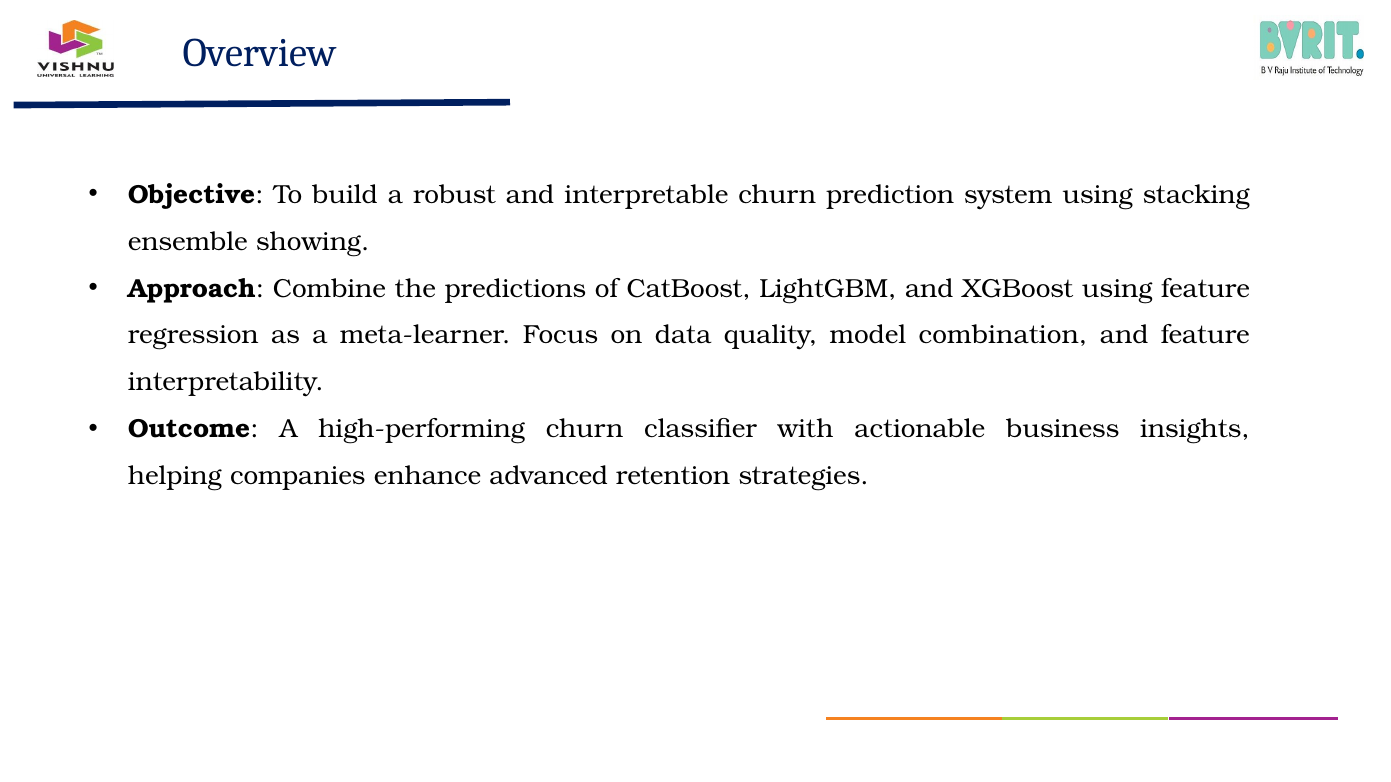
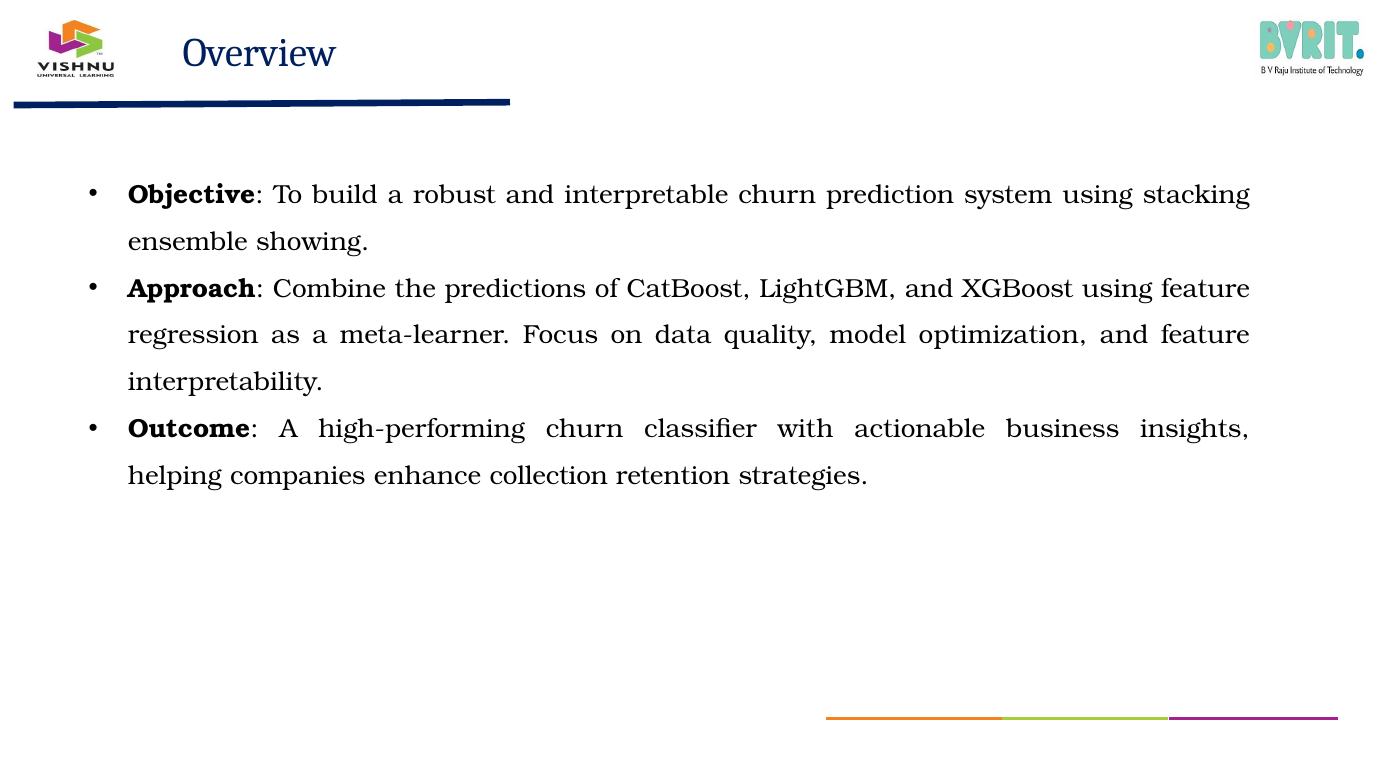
combination: combination -> optimization (1003, 336)
advanced: advanced -> collection (549, 476)
